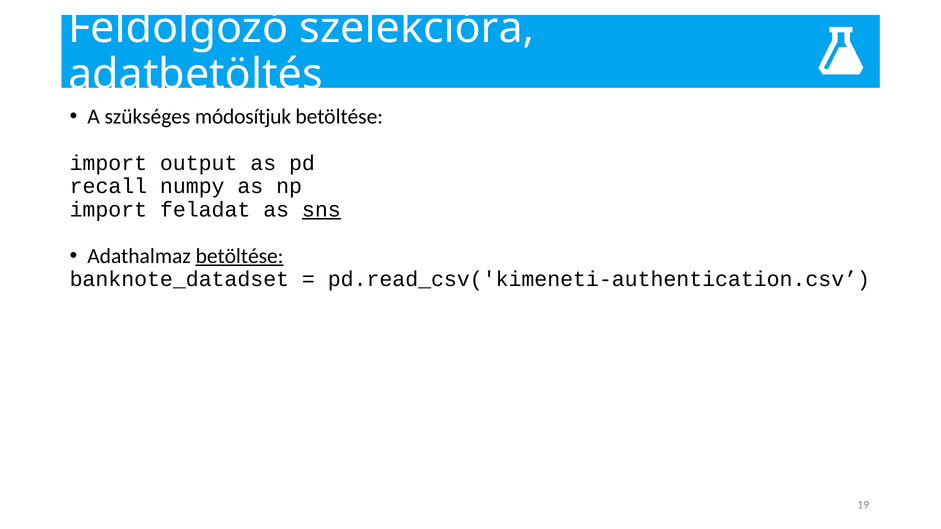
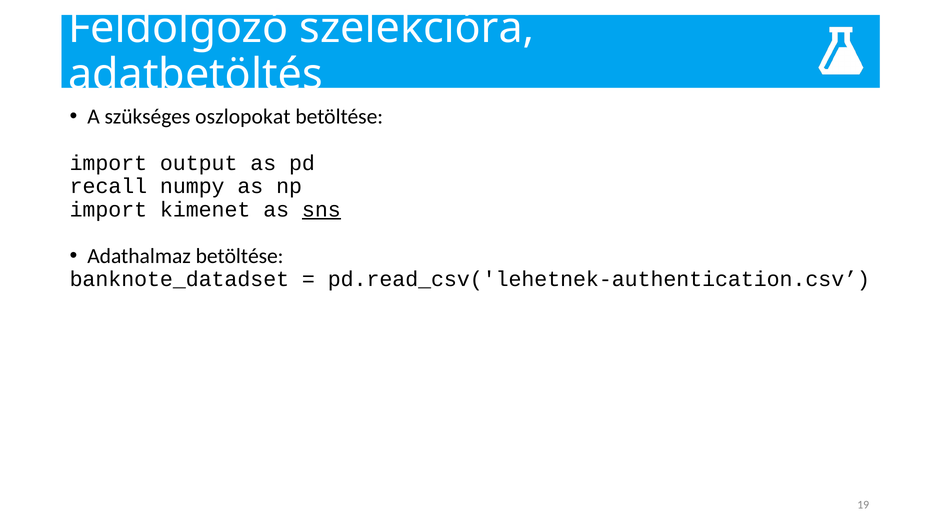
módosítjuk: módosítjuk -> oszlopokat (243, 117)
feladat: feladat -> kimenet (205, 210)
betöltése underline: present -> none (240, 256)
pd.read_csv('kimeneti-authentication.csv: pd.read_csv('kimeneti-authentication.csv -> pd.read_csv('lehetnek-authentication.csv (599, 280)
